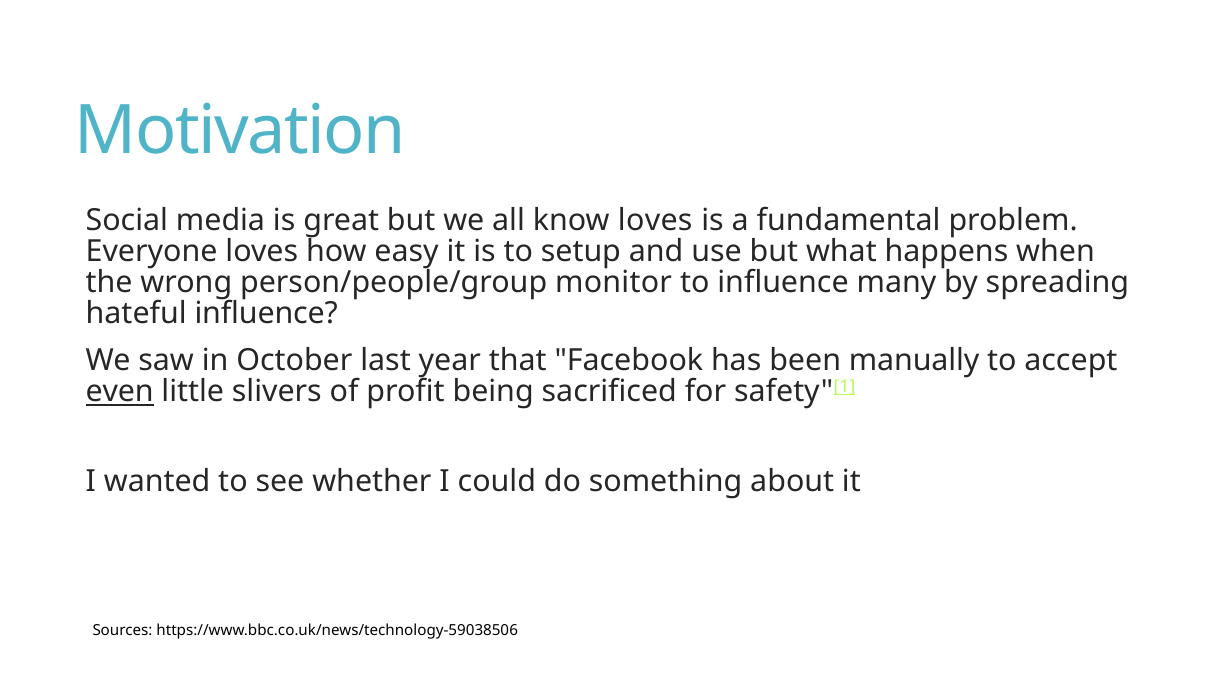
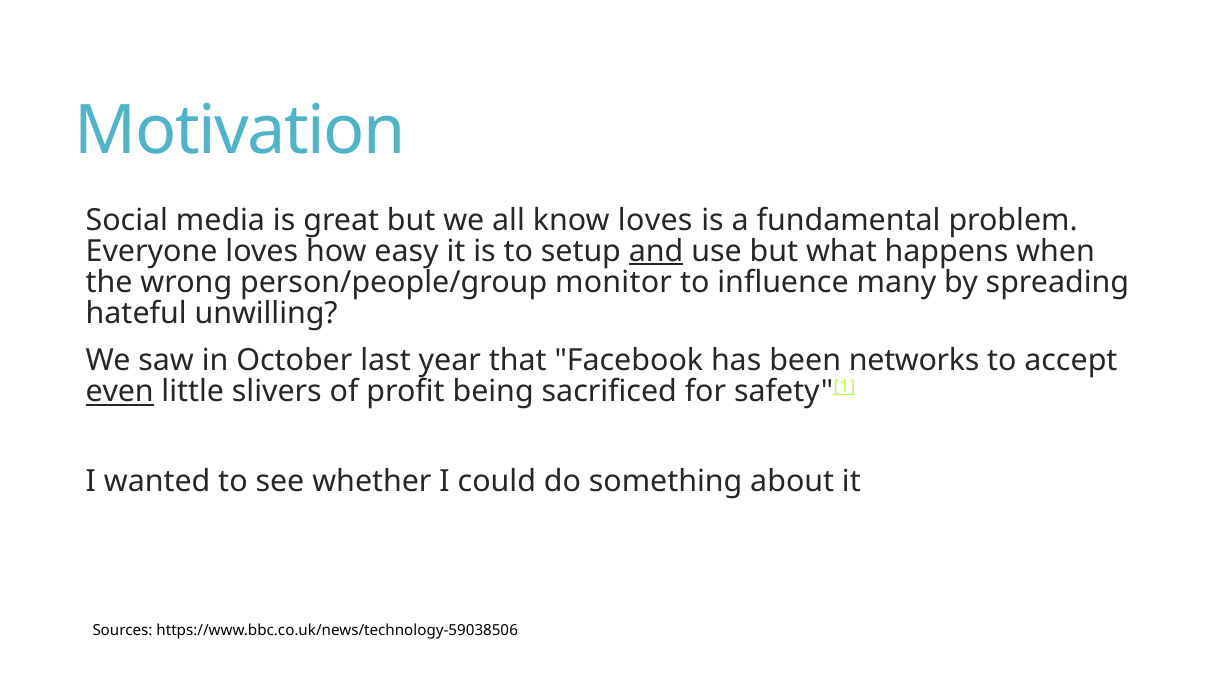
and underline: none -> present (656, 251)
hateful influence: influence -> unwilling (266, 313)
manually: manually -> networks (914, 361)
